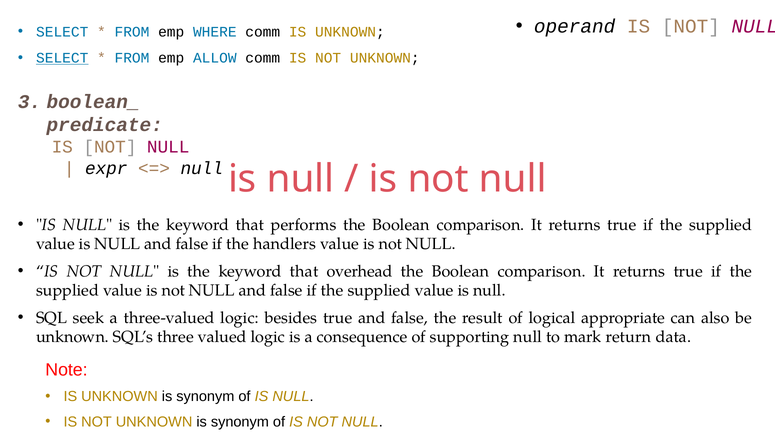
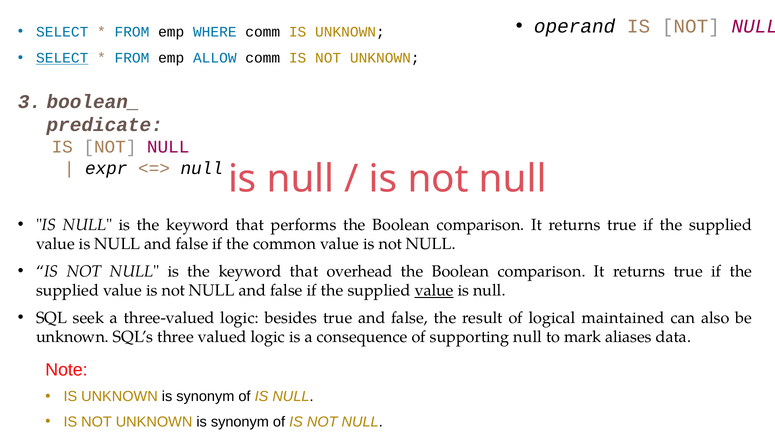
handlers: handlers -> common (285, 244)
value underline: none -> present (434, 291)
appropriate: appropriate -> maintained (623, 318)
return: return -> aliases (629, 337)
